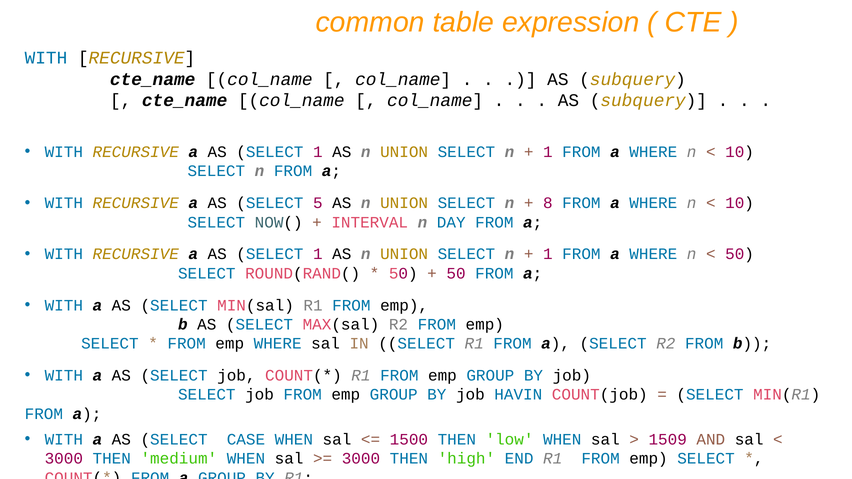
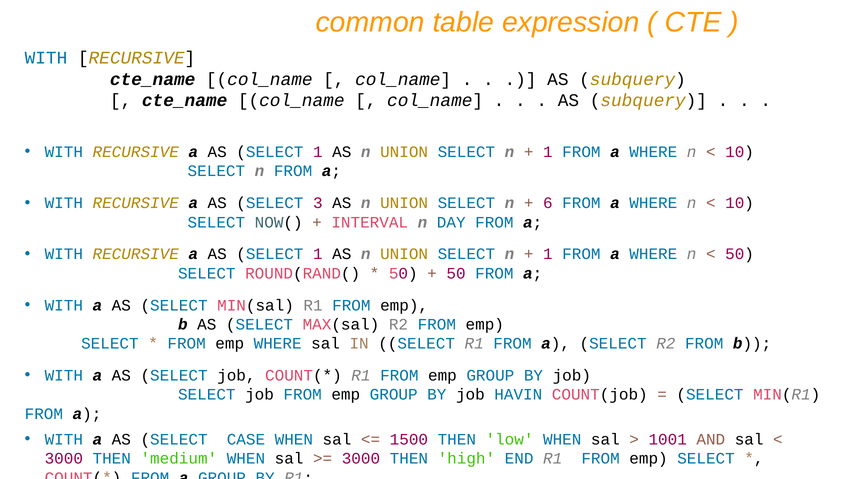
5: 5 -> 3 (318, 203)
8: 8 -> 6 (548, 203)
1509: 1509 -> 1001 (668, 440)
